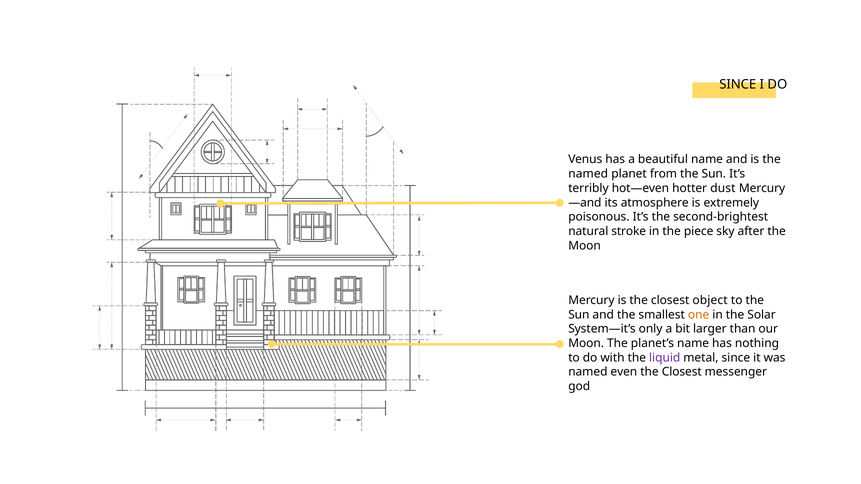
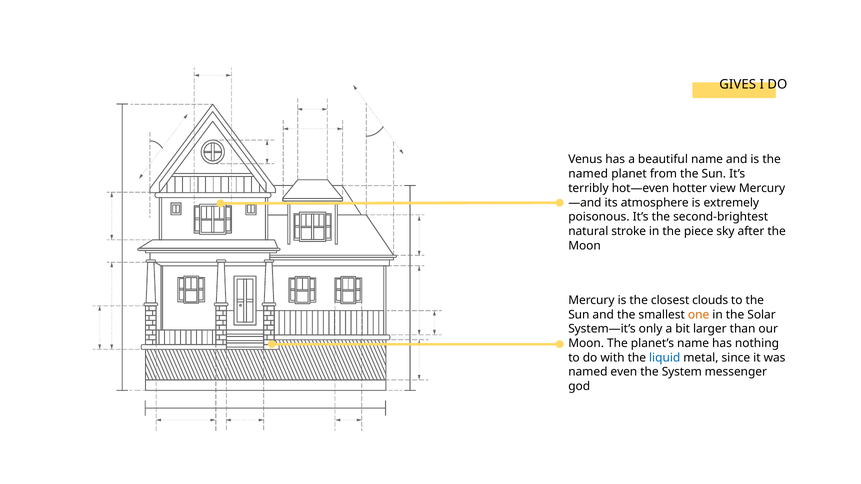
SINCE: SINCE -> GIVES (738, 84)
dust: dust -> view (723, 188)
object: object -> clouds (710, 300)
liquid colour: purple -> blue (665, 358)
Closest: Closest -> System (682, 372)
